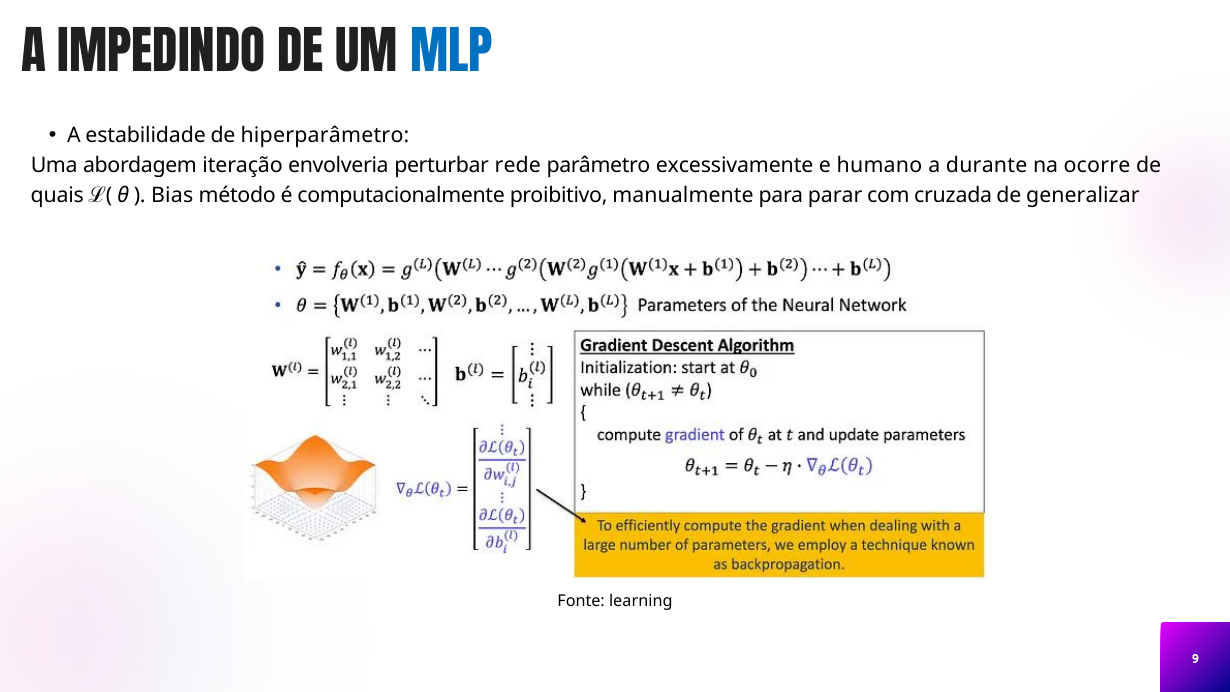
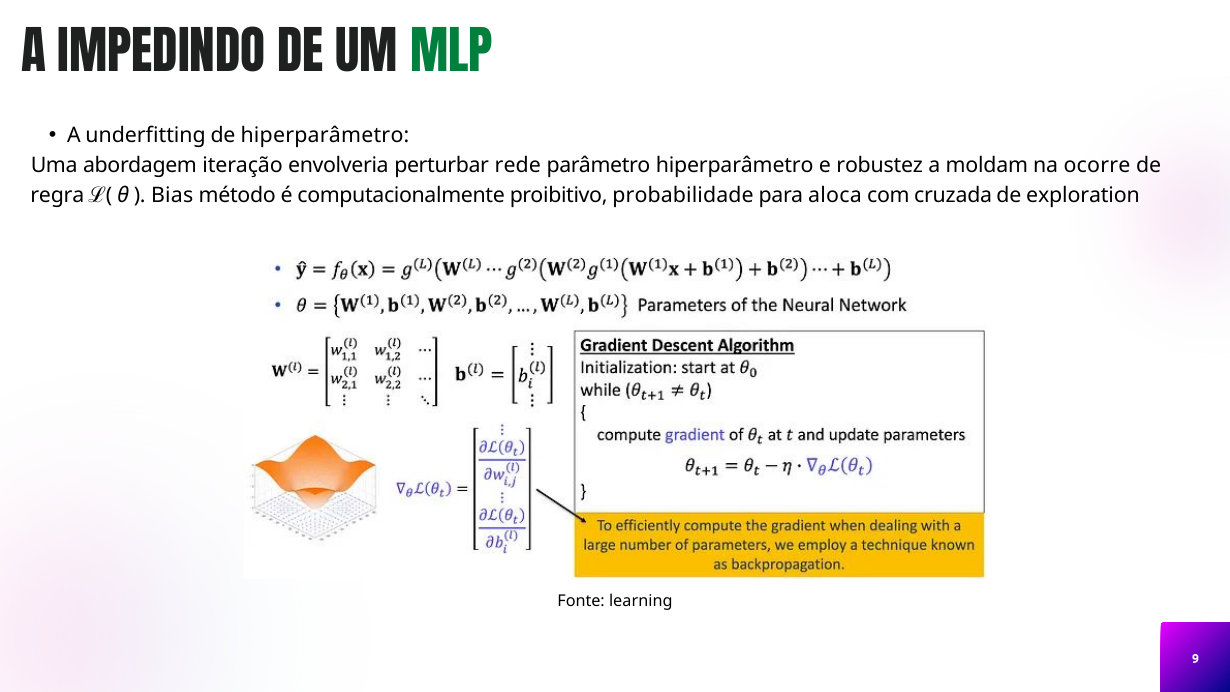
MLP colour: blue -> green (452, 54)
estabilidade: estabilidade -> underfitting (146, 135)
parâmetro excessivamente: excessivamente -> hiperparâmetro (735, 165)
humano: humano -> robustez (880, 165)
durante: durante -> moldam (987, 165)
quais: quais -> regra (57, 195)
manualmente: manualmente -> probabilidade (683, 195)
parar: parar -> aloca (835, 195)
generalizar: generalizar -> exploration (1083, 195)
